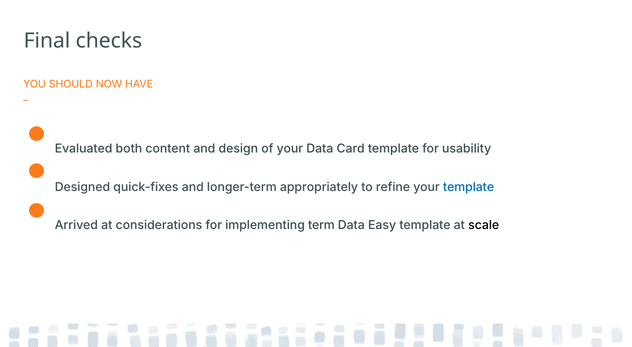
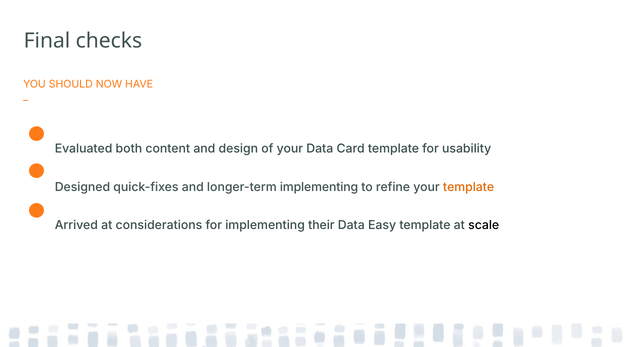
longer-term appropriately: appropriately -> implementing (319, 187)
template colour: blue -> orange (469, 187)
term: term -> their (321, 226)
